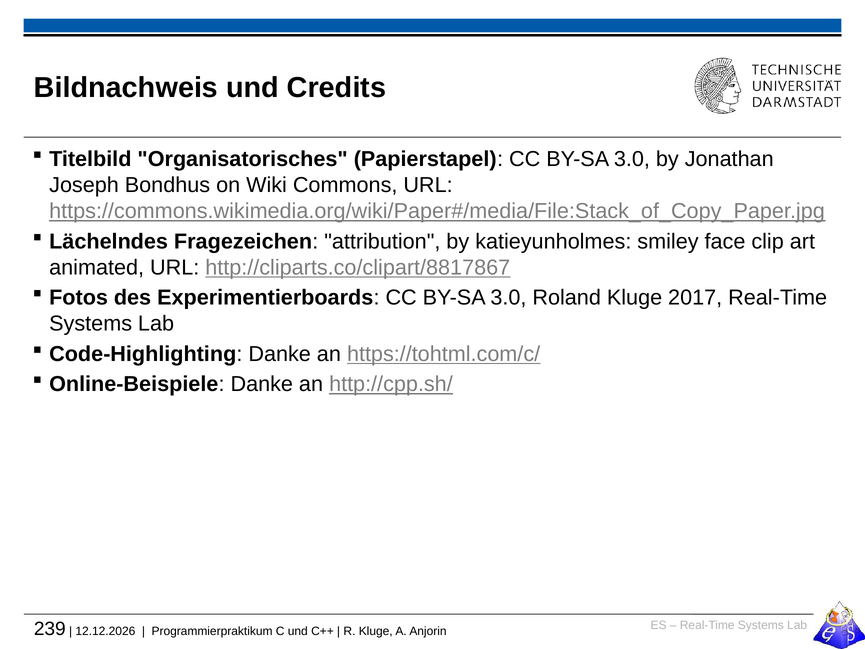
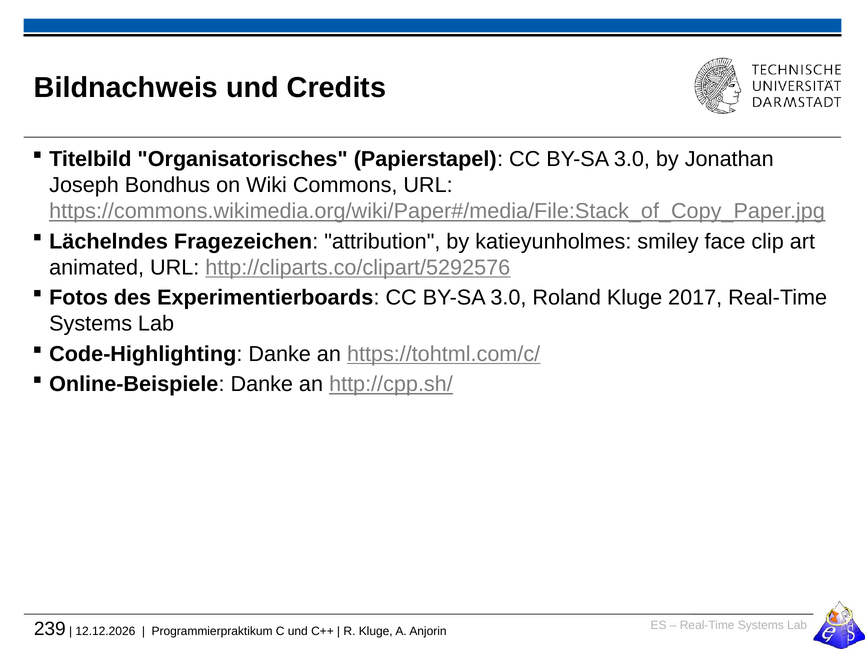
http://cliparts.co/clipart/8817867: http://cliparts.co/clipart/8817867 -> http://cliparts.co/clipart/5292576 (358, 267)
